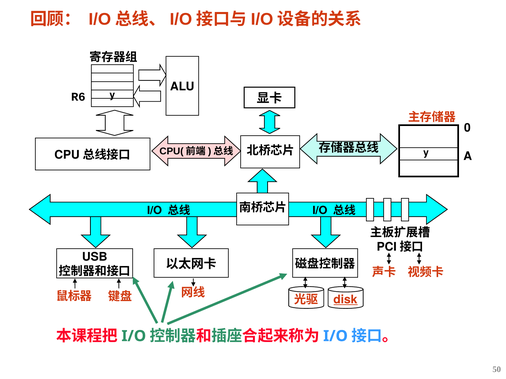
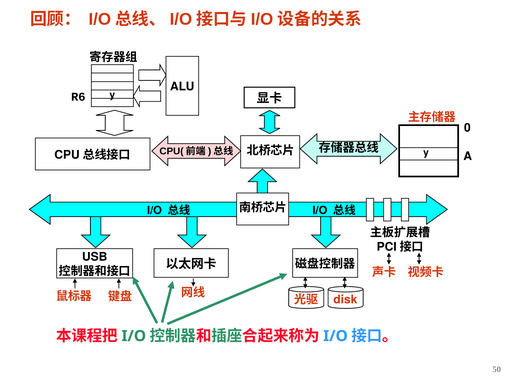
disk underline: present -> none (346, 300)
